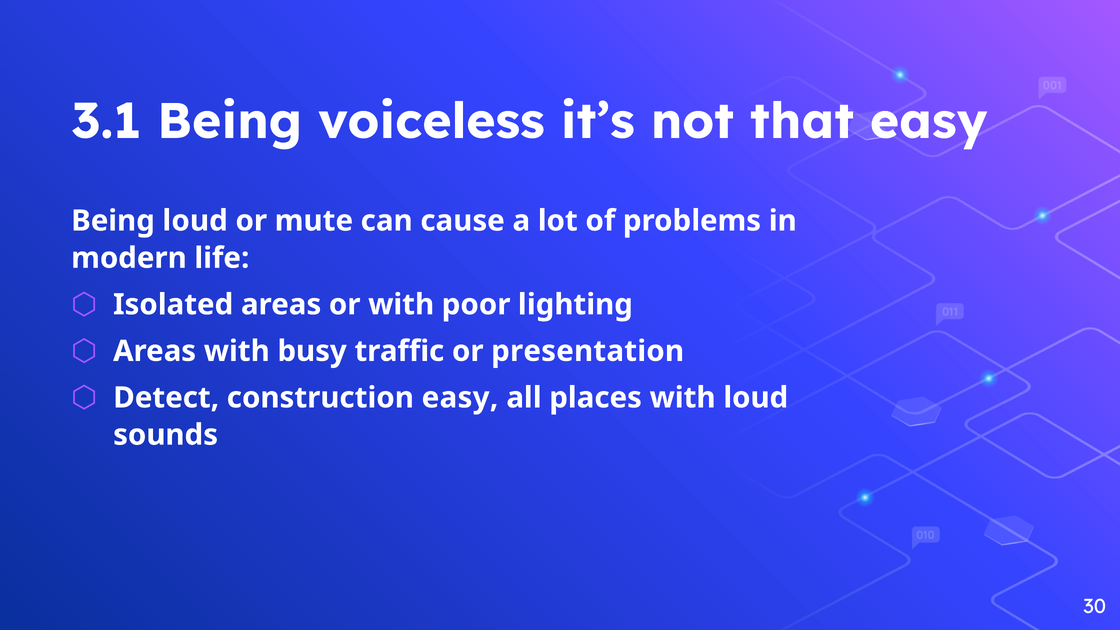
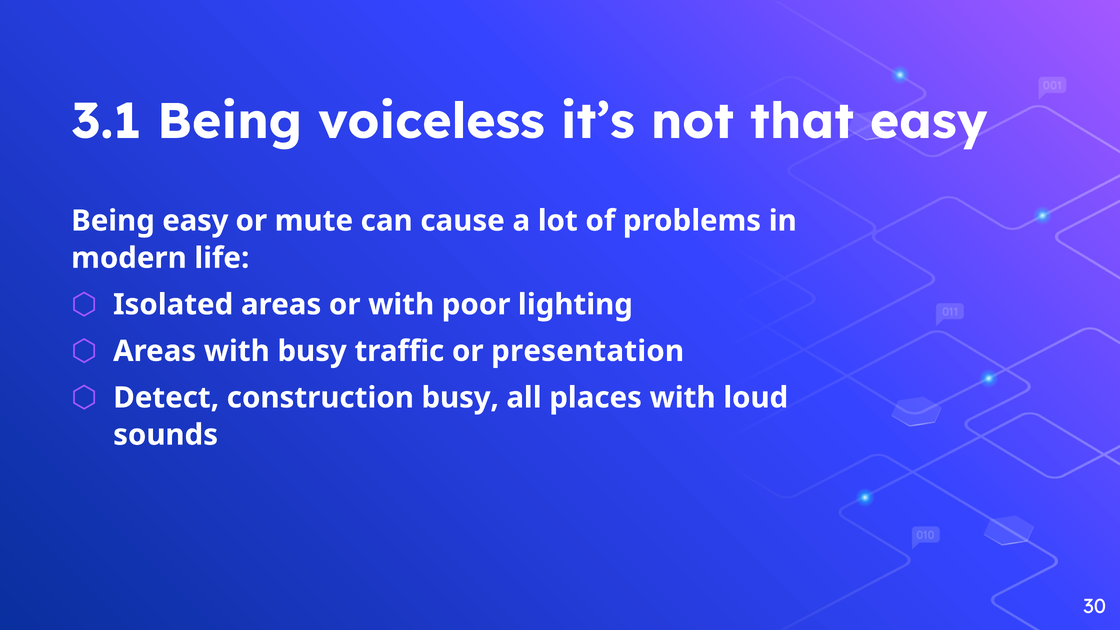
Being loud: loud -> easy (195, 221)
construction easy: easy -> busy (460, 398)
